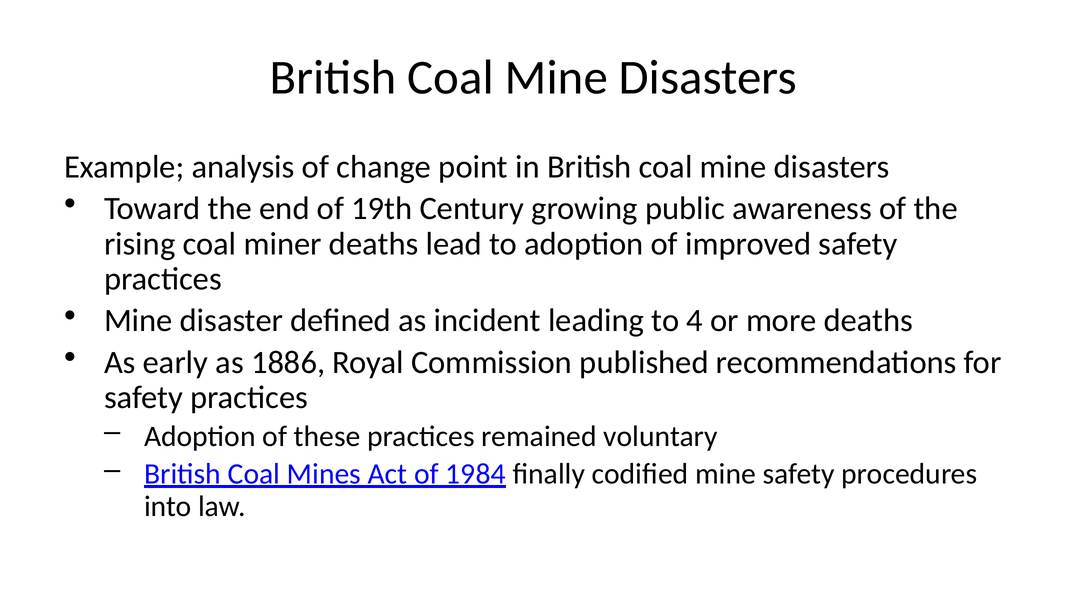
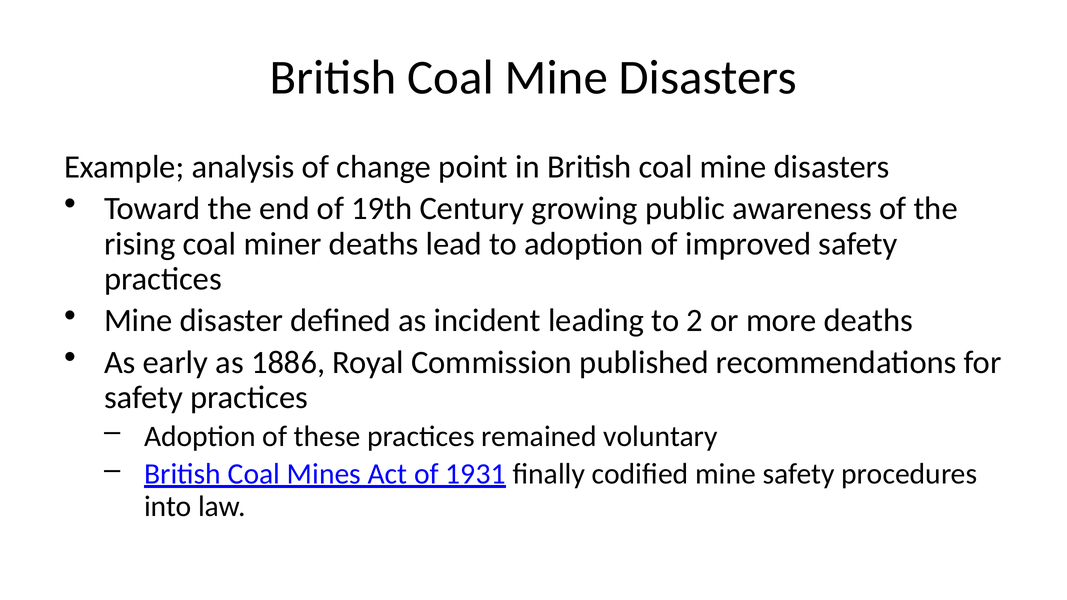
4: 4 -> 2 (695, 321)
1984: 1984 -> 1931 (476, 474)
